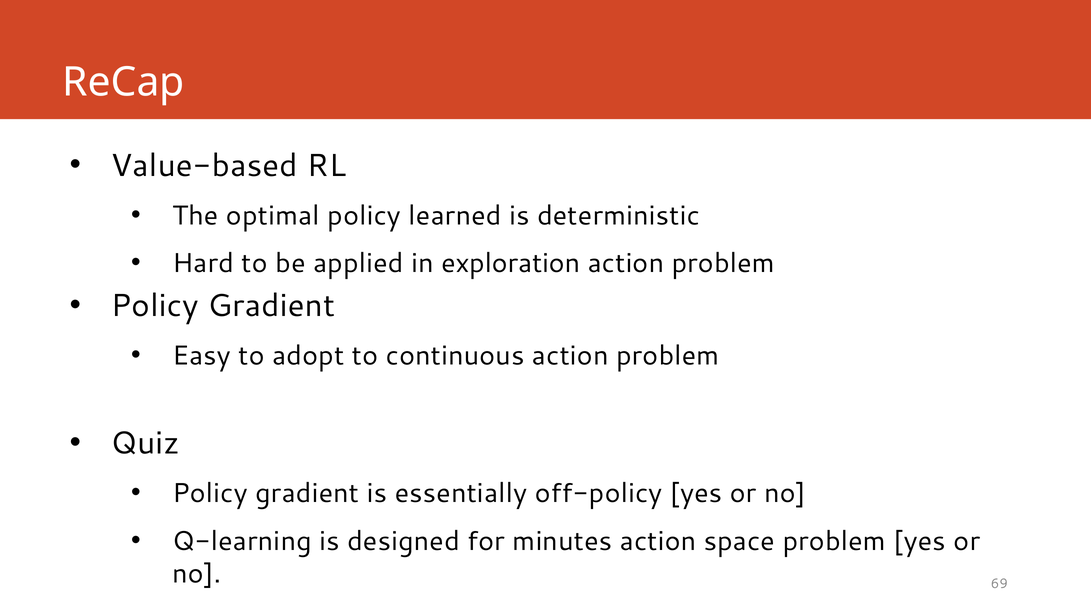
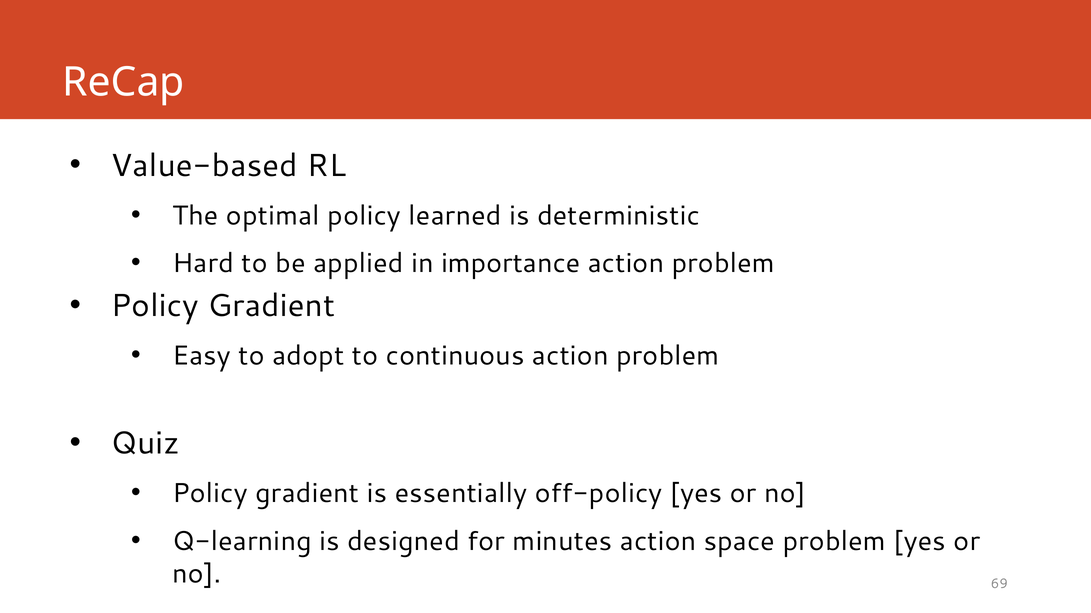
exploration: exploration -> importance (511, 264)
